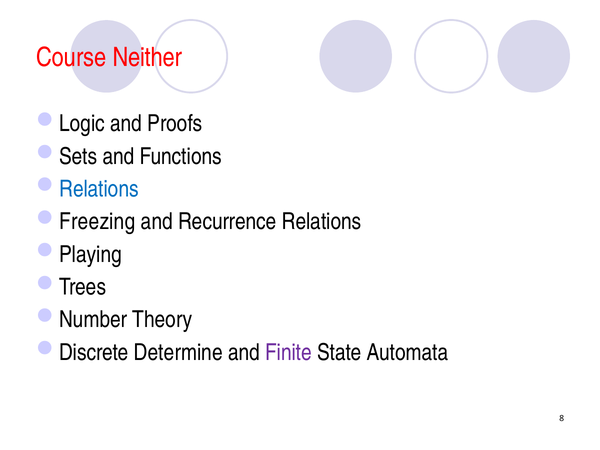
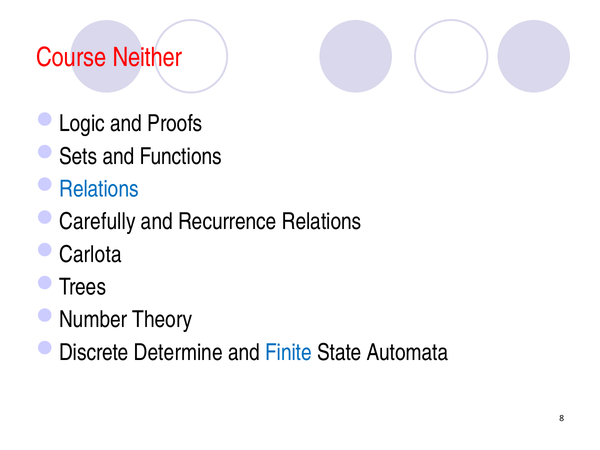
Freezing: Freezing -> Carefully (97, 222)
Playing: Playing -> Carlota (90, 254)
Finite colour: purple -> blue (289, 352)
